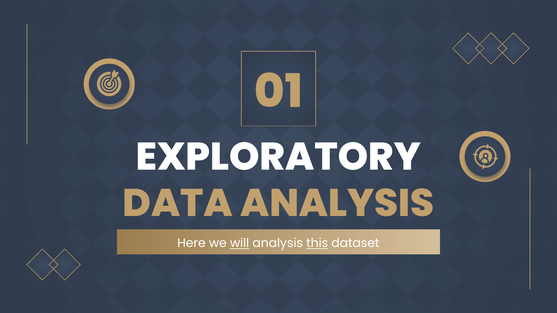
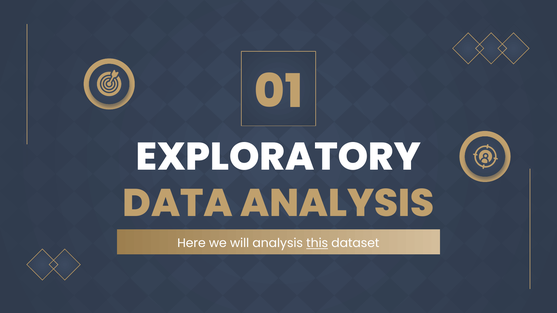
will underline: present -> none (240, 243)
